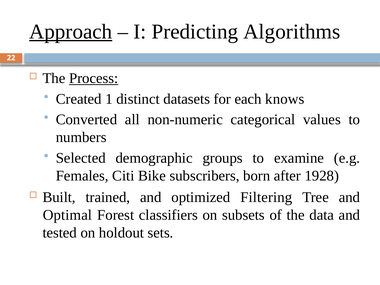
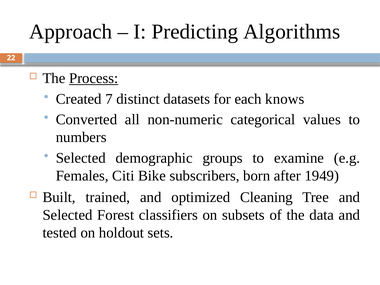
Approach underline: present -> none (71, 32)
1: 1 -> 7 (109, 99)
1928: 1928 -> 1949 (322, 176)
Filtering: Filtering -> Cleaning (267, 197)
Optimal: Optimal -> Selected (67, 215)
